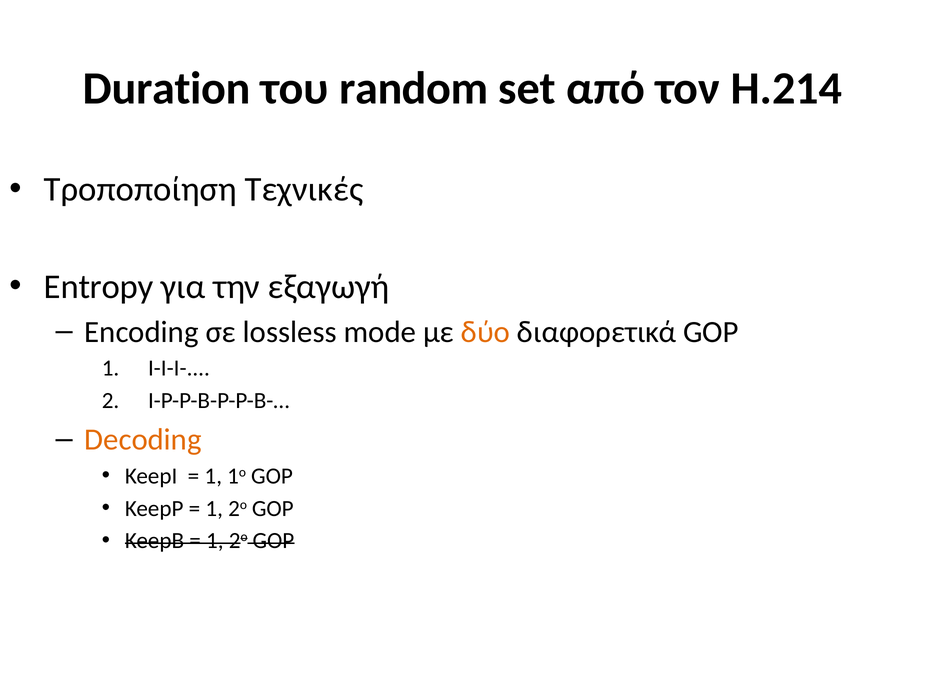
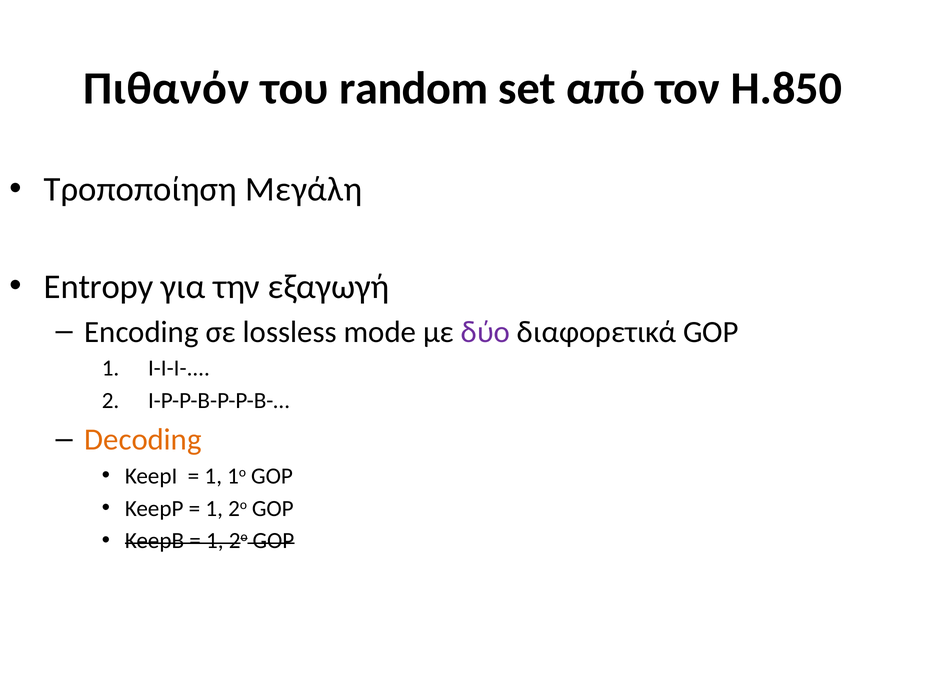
Duration: Duration -> Πιθανόν (166, 89)
H.214: H.214 -> H.850 (786, 89)
Τεχνικές: Τεχνικές -> Μεγάλη (304, 190)
δύο colour: orange -> purple (486, 332)
